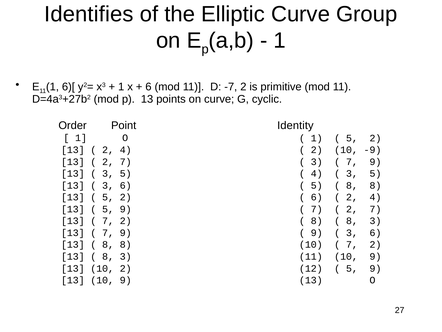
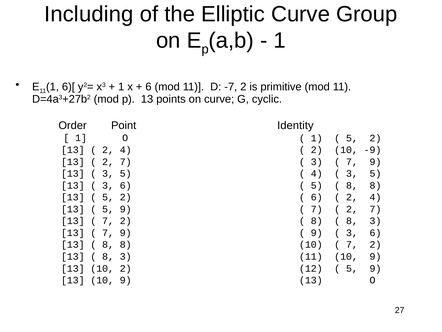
Identifies: Identifies -> Including (89, 14)
